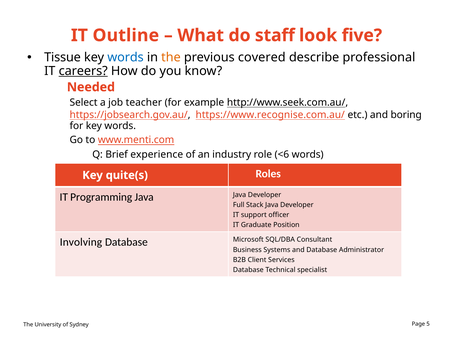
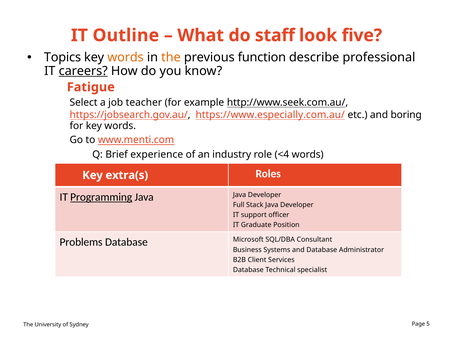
Tissue: Tissue -> Topics (63, 57)
words colour: blue -> orange (126, 57)
covered: covered -> function (262, 57)
Needed: Needed -> Fatigue (91, 87)
https://www.recognise.com.au/: https://www.recognise.com.au/ -> https://www.especially.com.au/ (270, 115)
<6: <6 -> <4 (282, 154)
quite(s: quite(s -> extra(s (127, 175)
Programming underline: none -> present (101, 197)
Involving: Involving -> Problems (81, 242)
